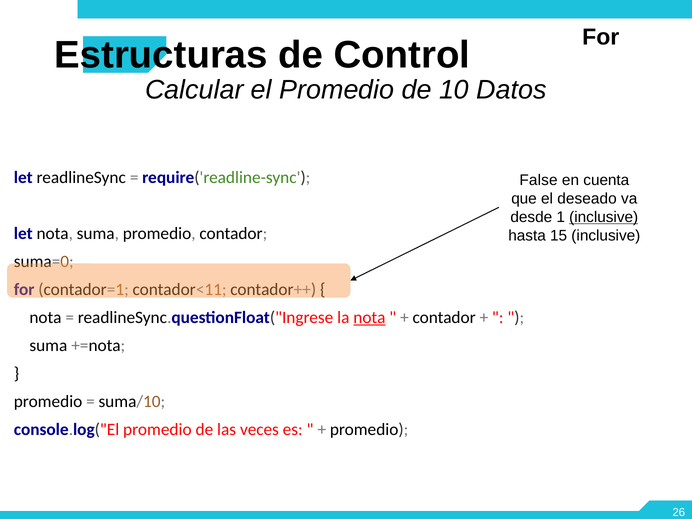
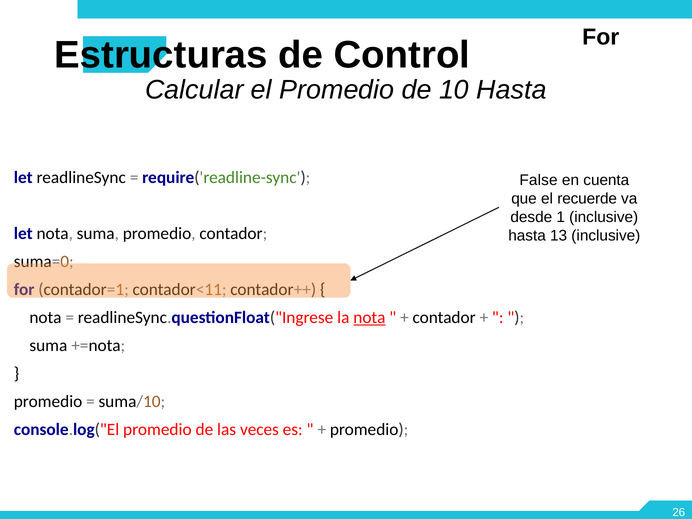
10 Datos: Datos -> Hasta (511, 90)
deseado: deseado -> recuerde (587, 199)
inclusive underline: present -> none (604, 217)
15: 15 -> 13 (559, 236)
